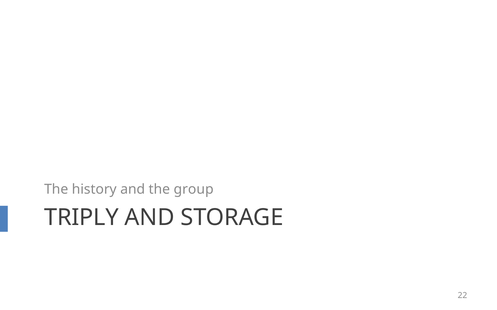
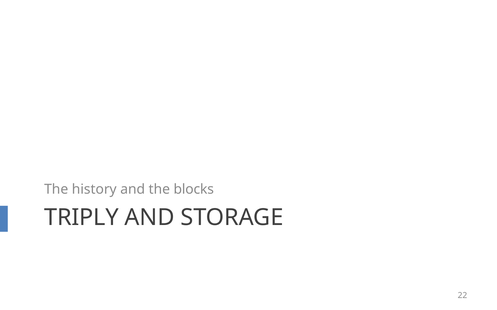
group: group -> blocks (194, 190)
